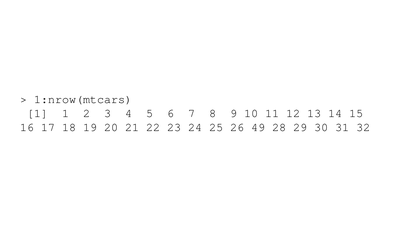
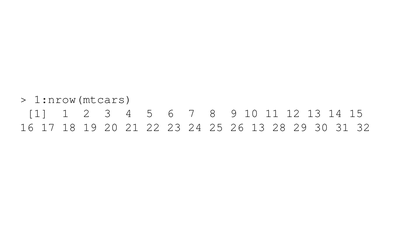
26 49: 49 -> 13 (258, 127)
